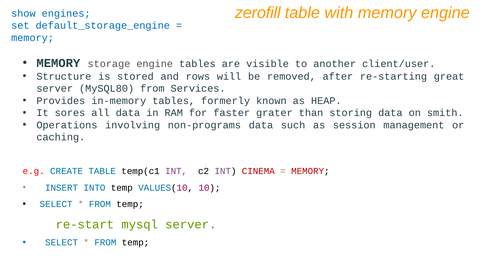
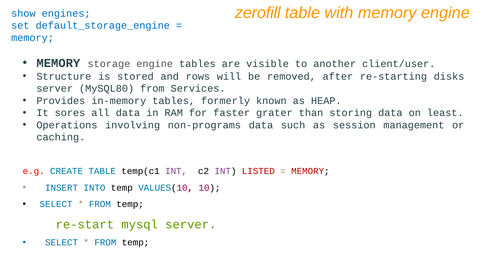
great: great -> disks (449, 76)
smith: smith -> least (445, 113)
CINEMA: CINEMA -> LISTED (258, 171)
